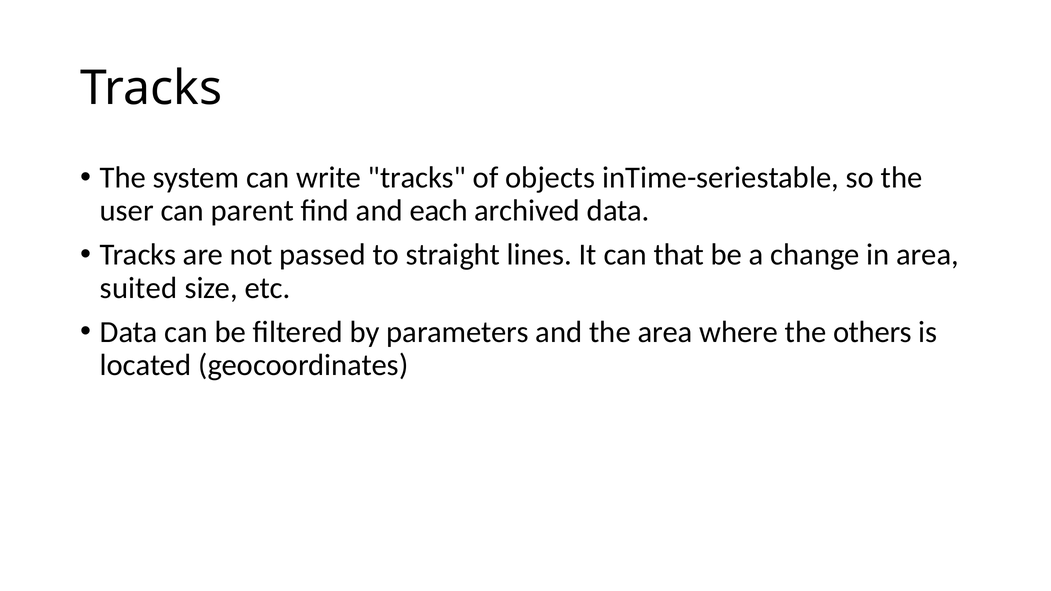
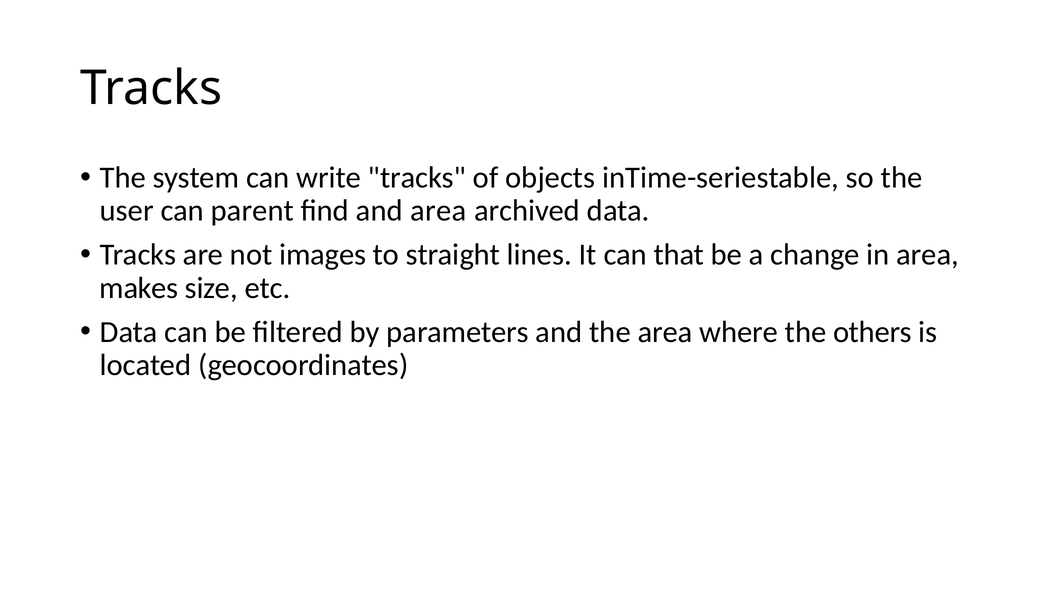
and each: each -> area (438, 211)
passed: passed -> images (323, 255)
suited: suited -> makes (139, 288)
